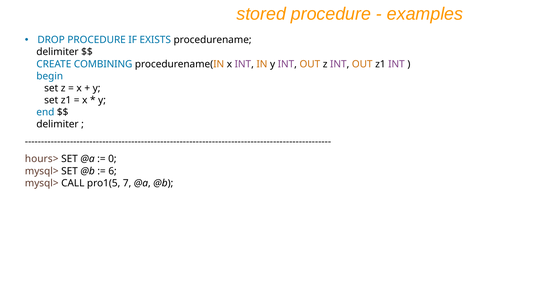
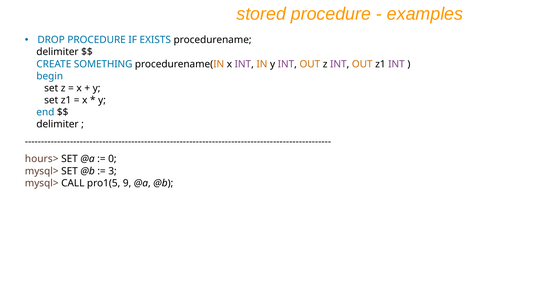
COMBINING: COMBINING -> SOMETHING (103, 64)
6: 6 -> 3 (113, 171)
7: 7 -> 9 (127, 183)
